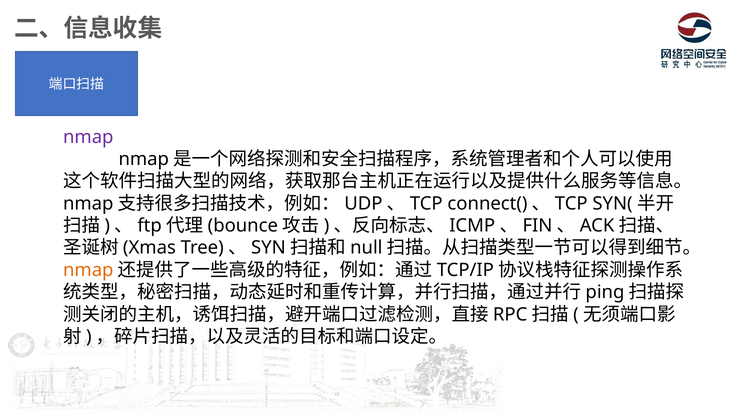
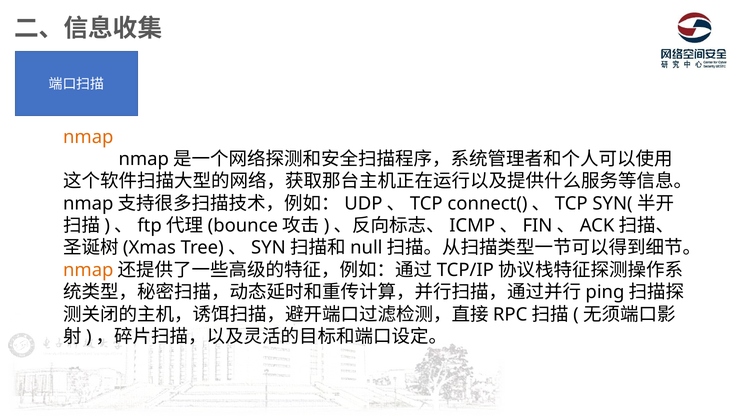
nmap colour: purple -> orange (88, 137)
